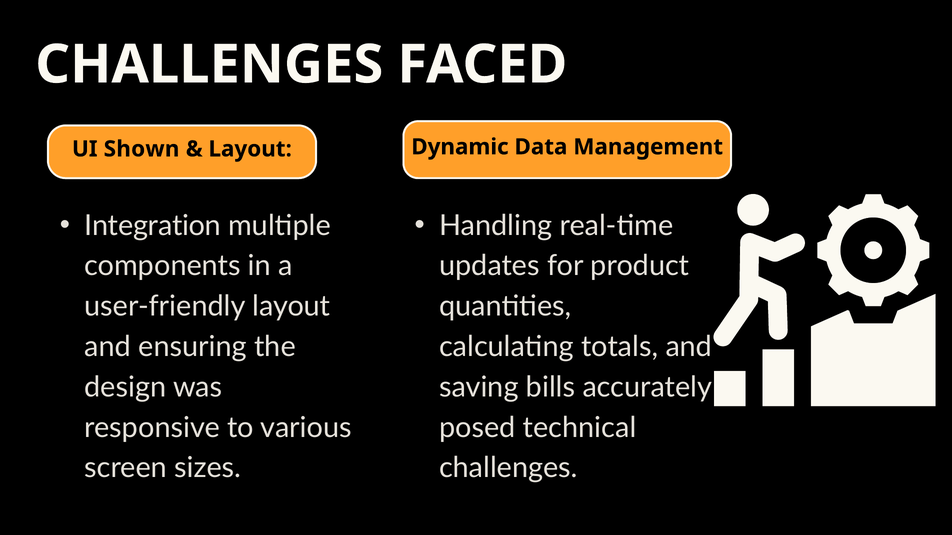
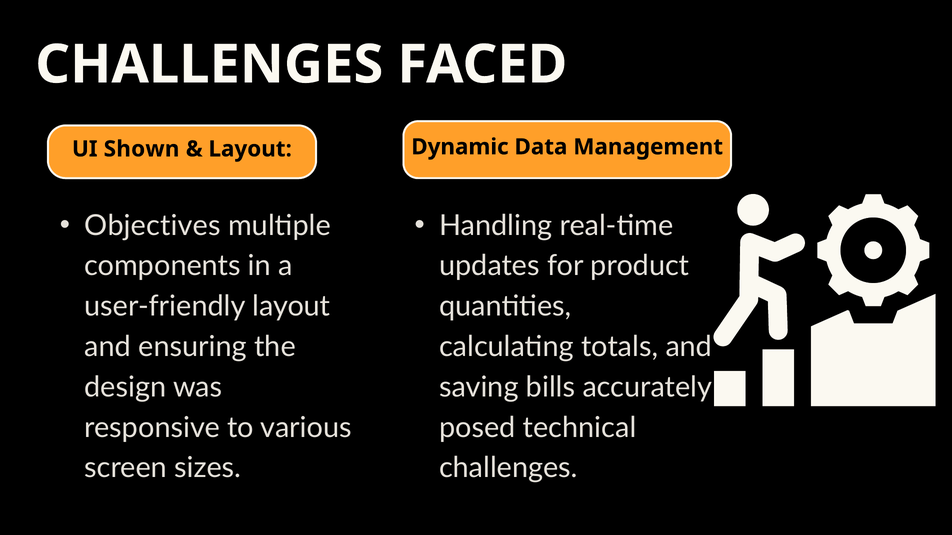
Integration: Integration -> Objectives (153, 226)
